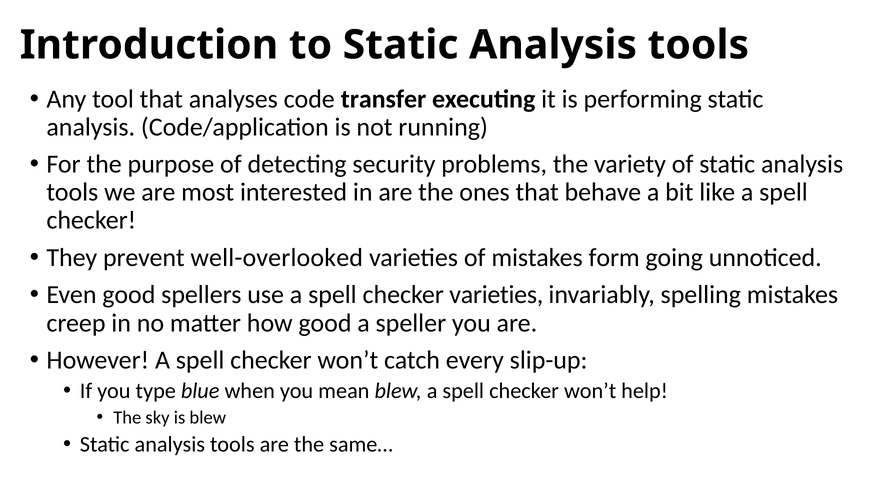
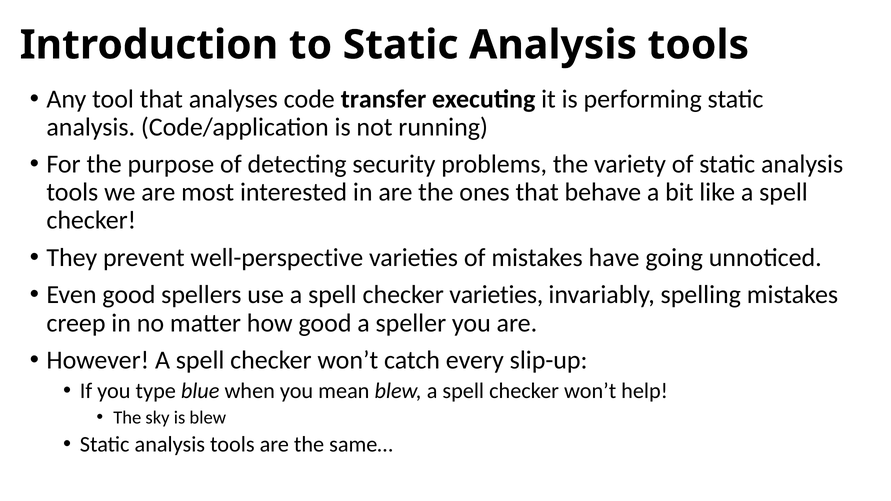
well-overlooked: well-overlooked -> well-perspective (277, 258)
form: form -> have (614, 258)
